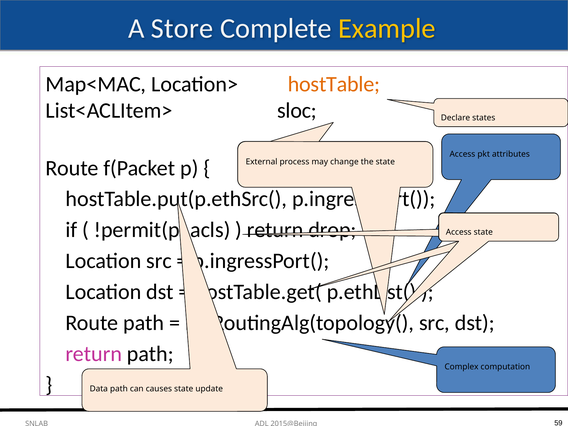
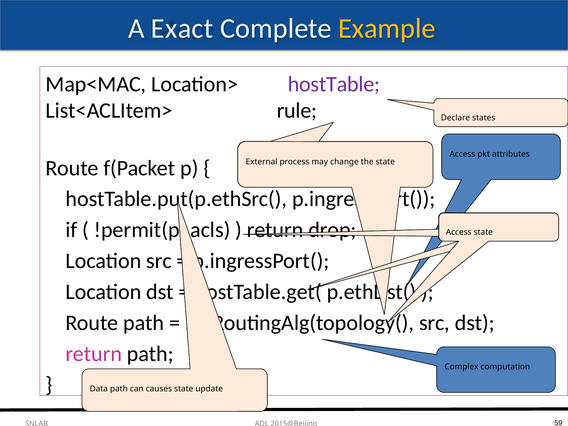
Store: Store -> Exact (182, 29)
hostTable colour: orange -> purple (334, 84)
sloc: sloc -> rule (297, 111)
